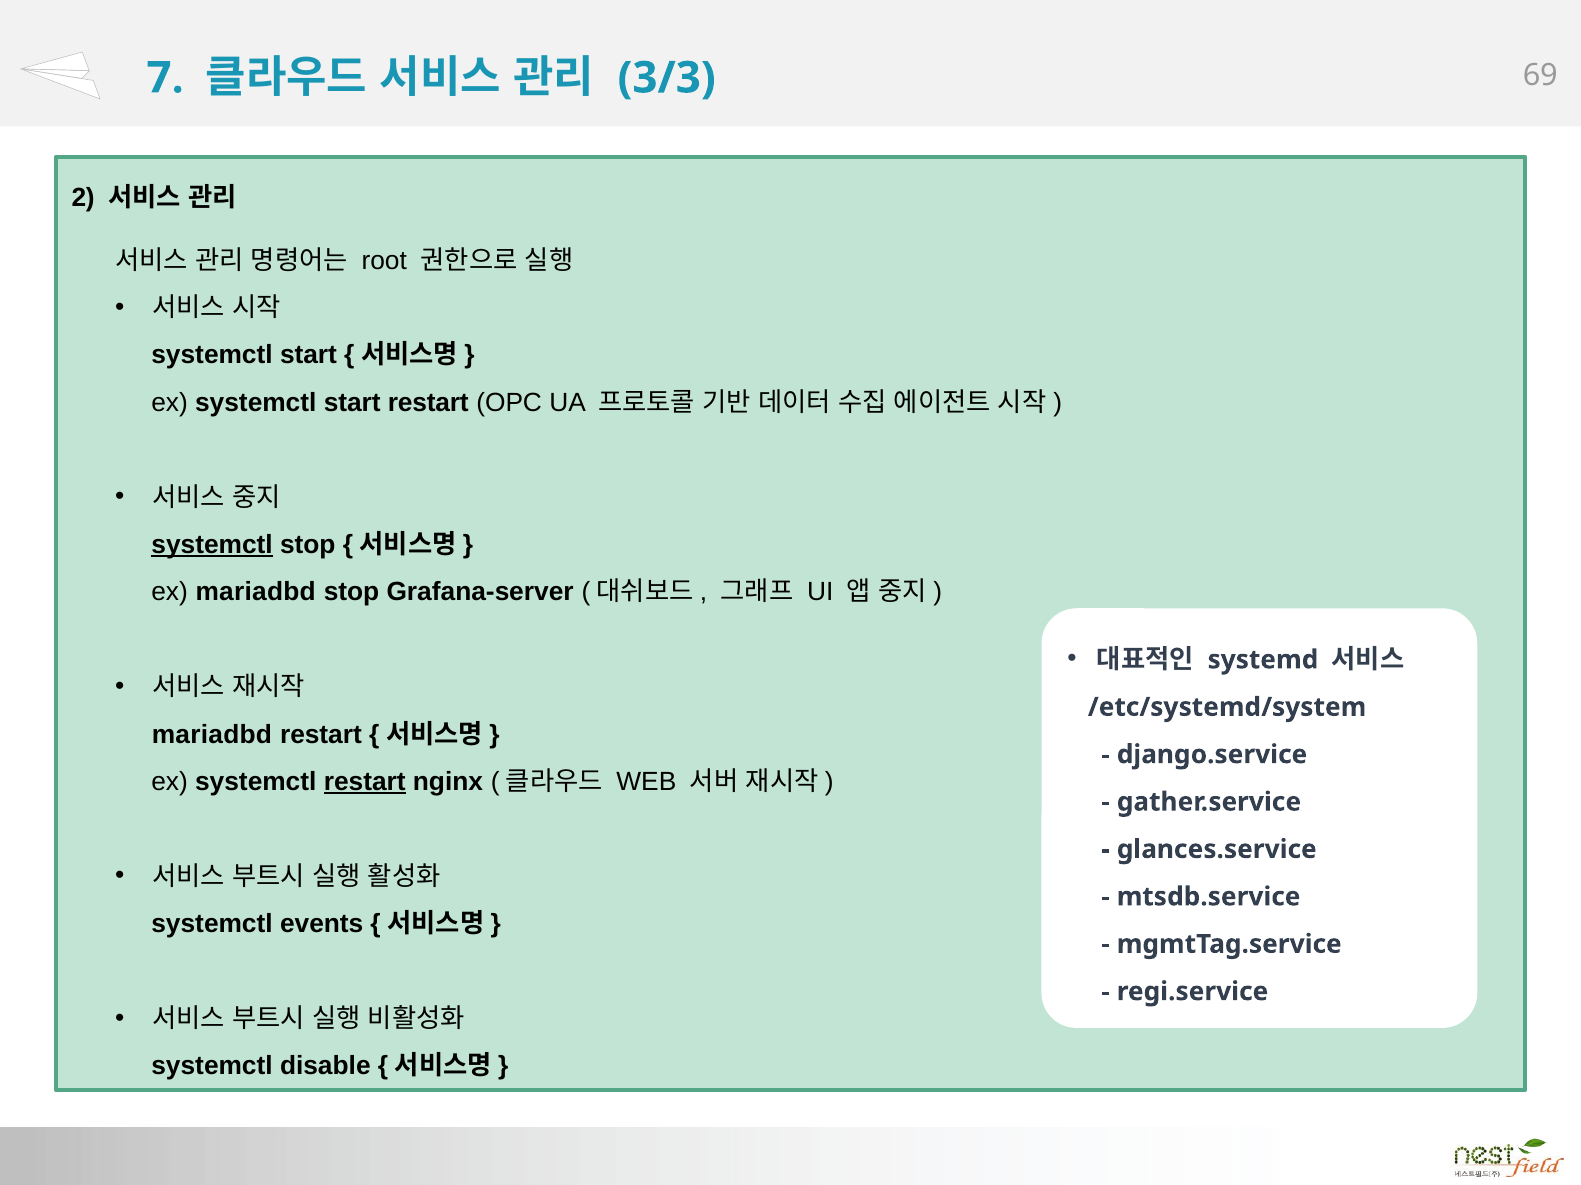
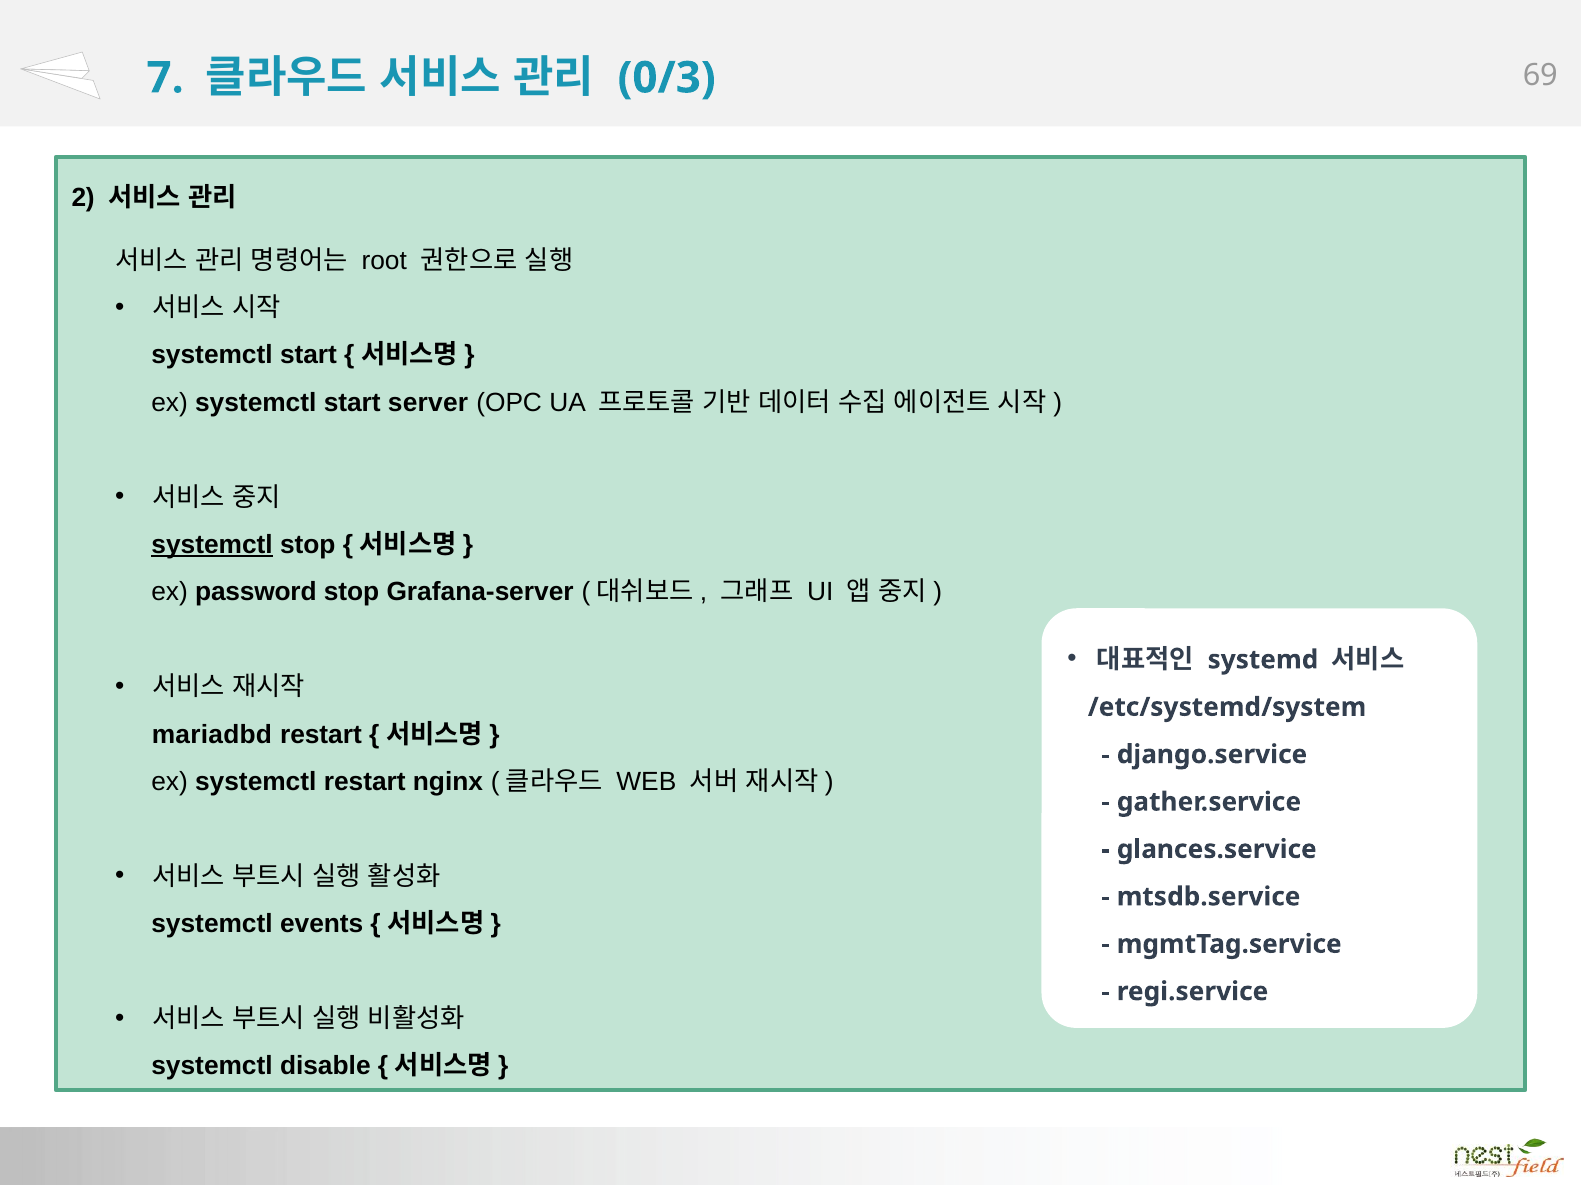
3/3: 3/3 -> 0/3 (667, 78)
start restart: restart -> server (428, 403)
ex mariadbd: mariadbd -> password (256, 593)
restart underline: present -> none (365, 782)
